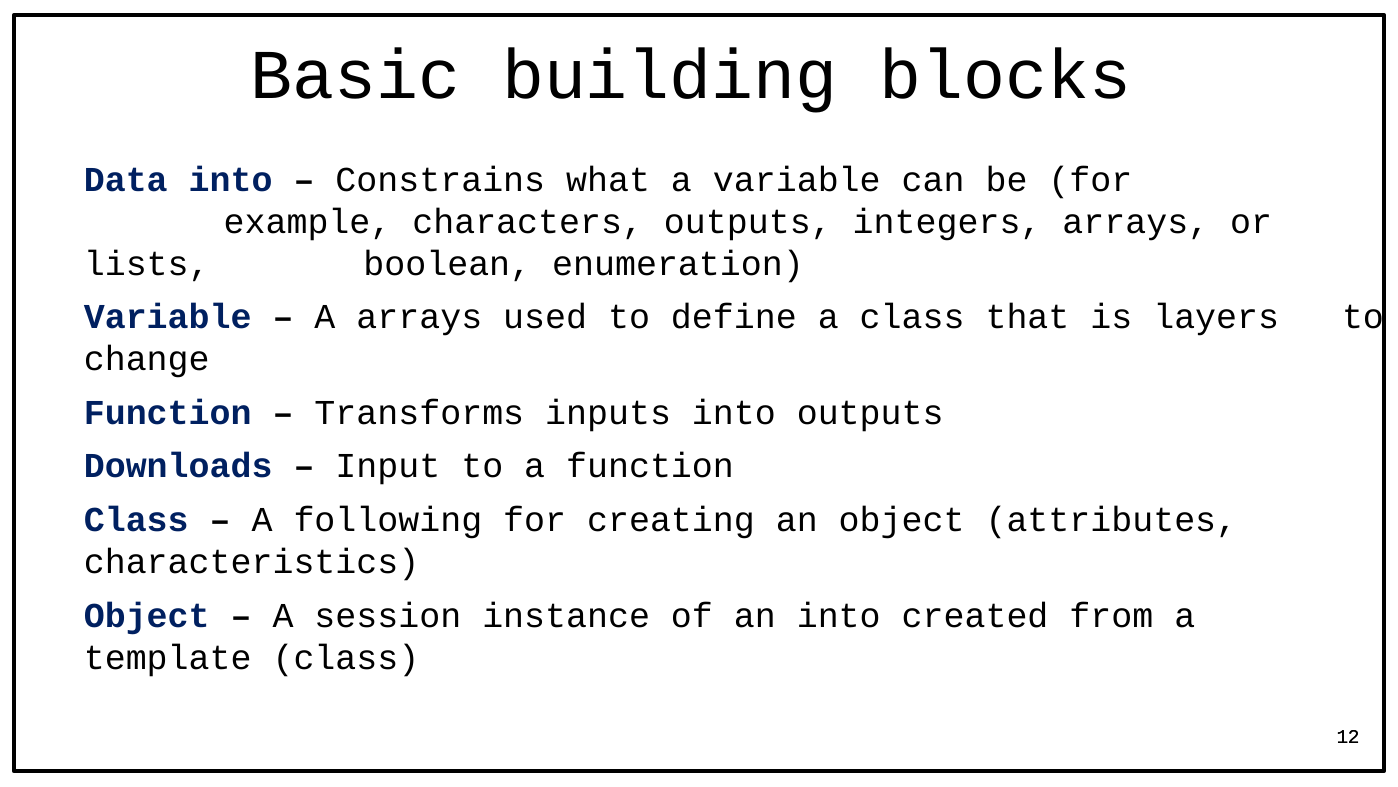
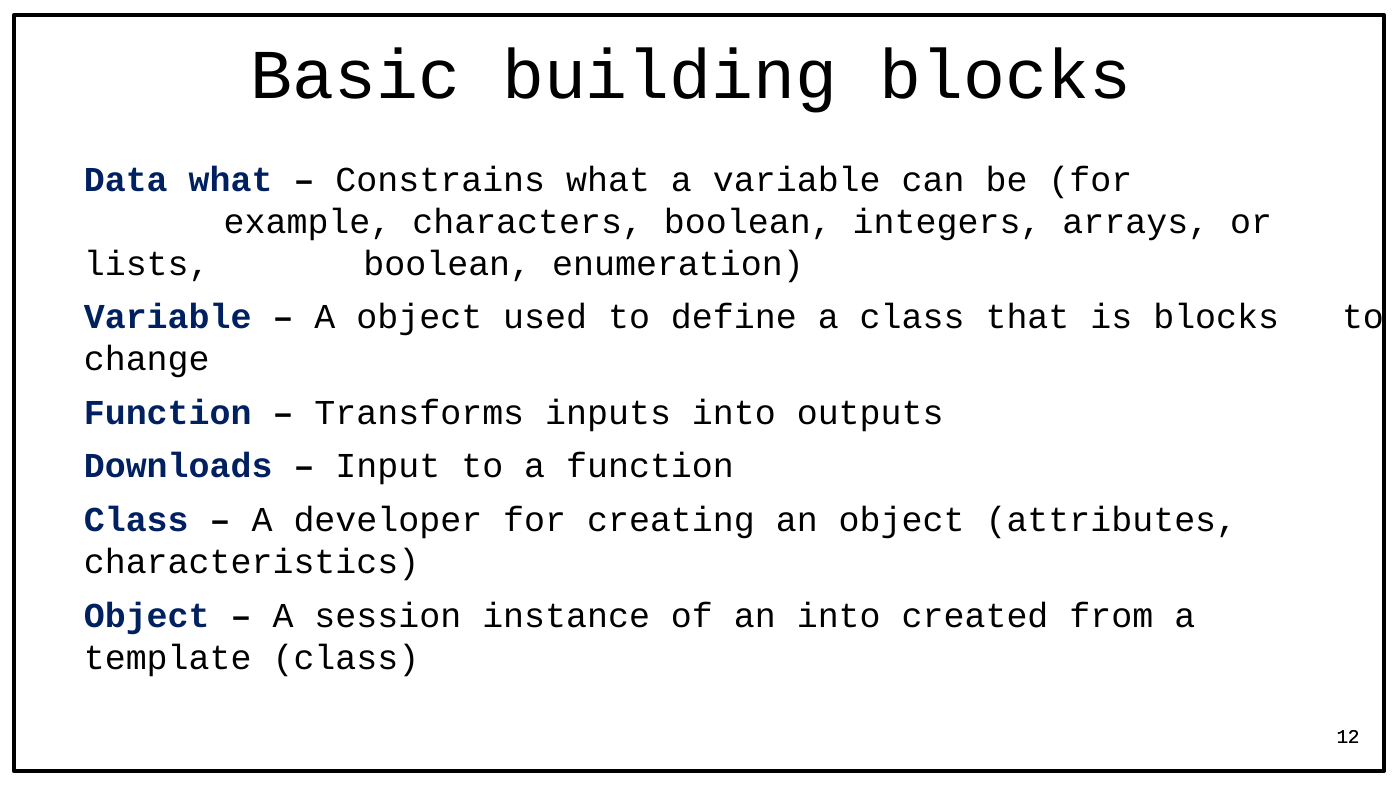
Data into: into -> what (231, 179)
characters outputs: outputs -> boolean (748, 221)
A arrays: arrays -> object (419, 317)
is layers: layers -> blocks (1216, 317)
following: following -> developer (388, 520)
